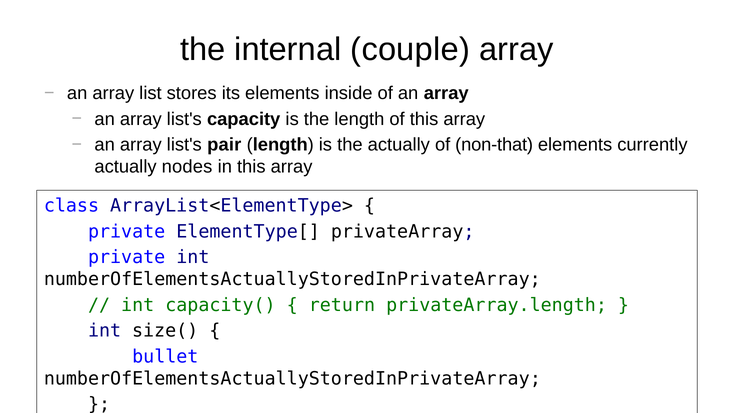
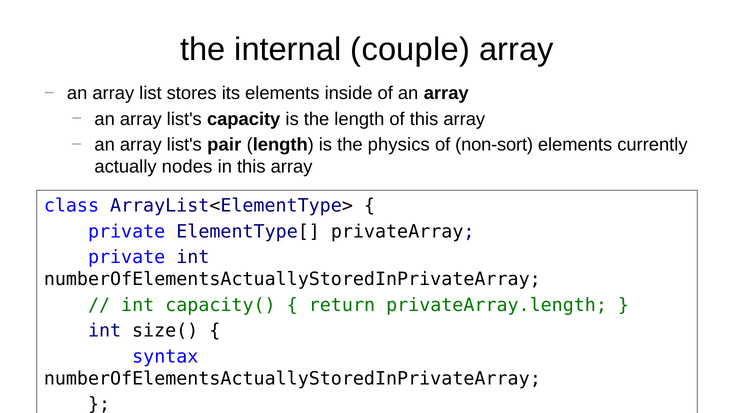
the actually: actually -> physics (399, 145)
non-that: non-that -> non-sort (494, 145)
bullet: bullet -> syntax (165, 356)
